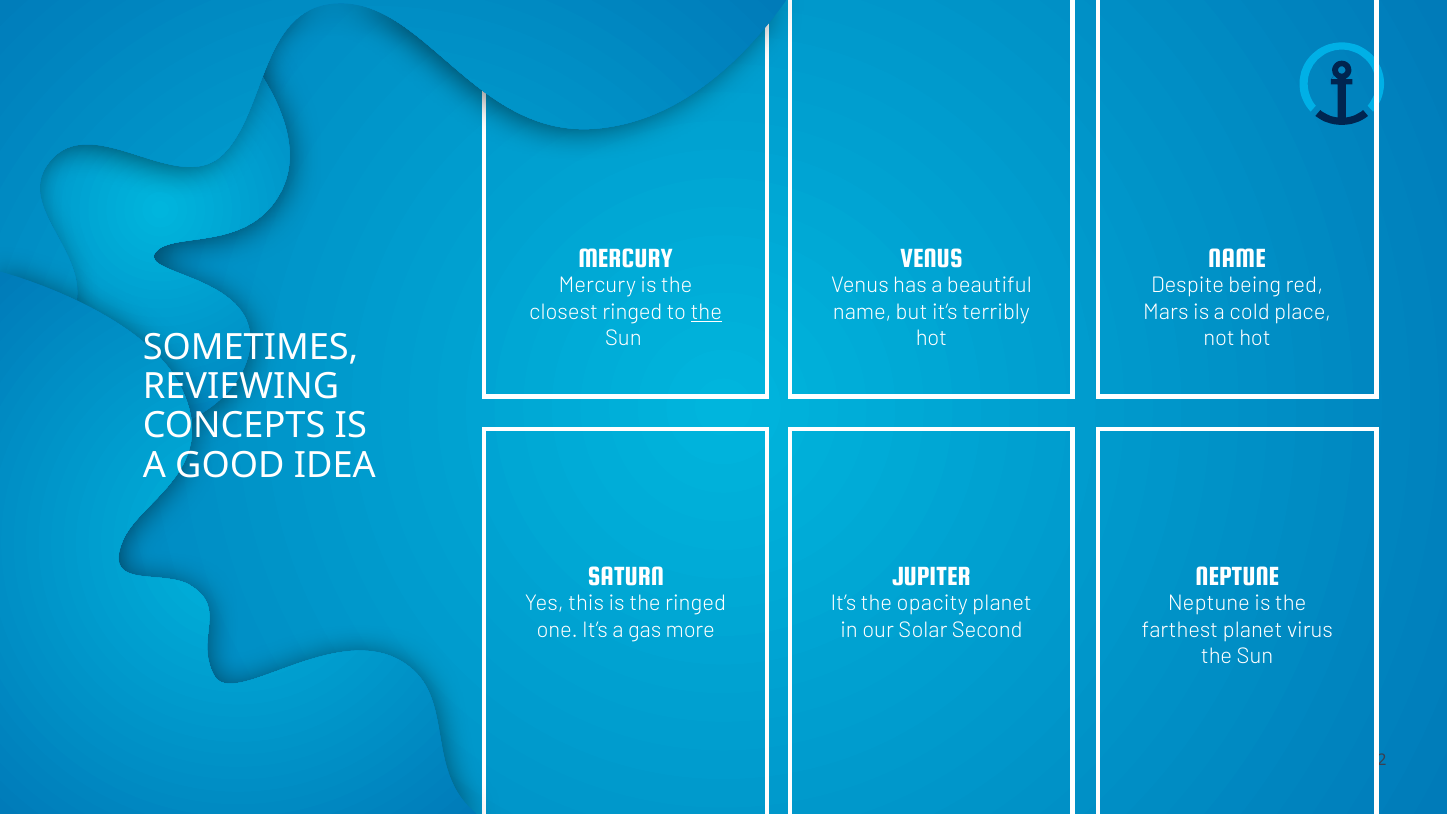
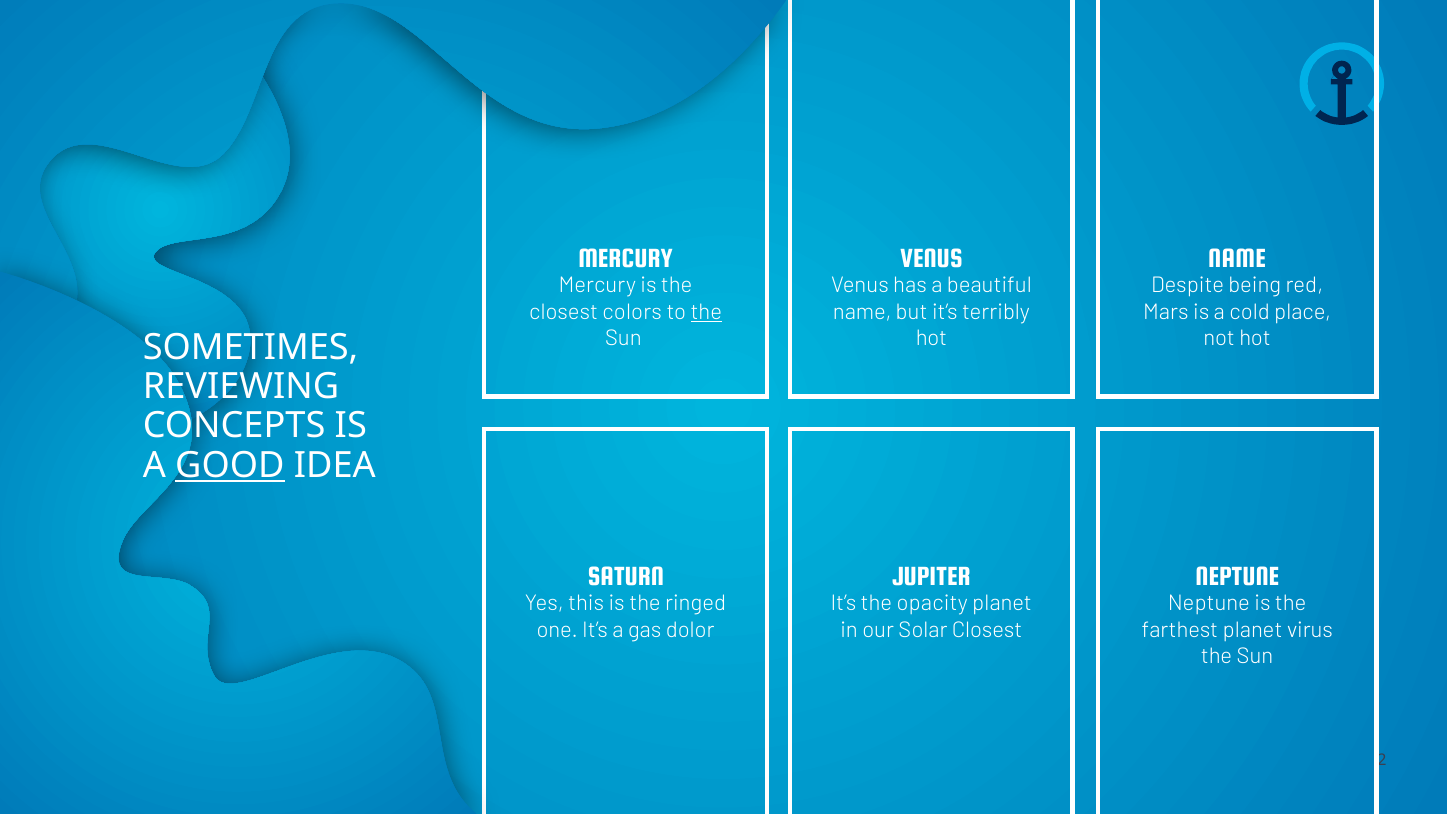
closest ringed: ringed -> colors (632, 312)
GOOD underline: none -> present (230, 465)
more: more -> dolor (690, 630)
Solar Second: Second -> Closest (987, 630)
